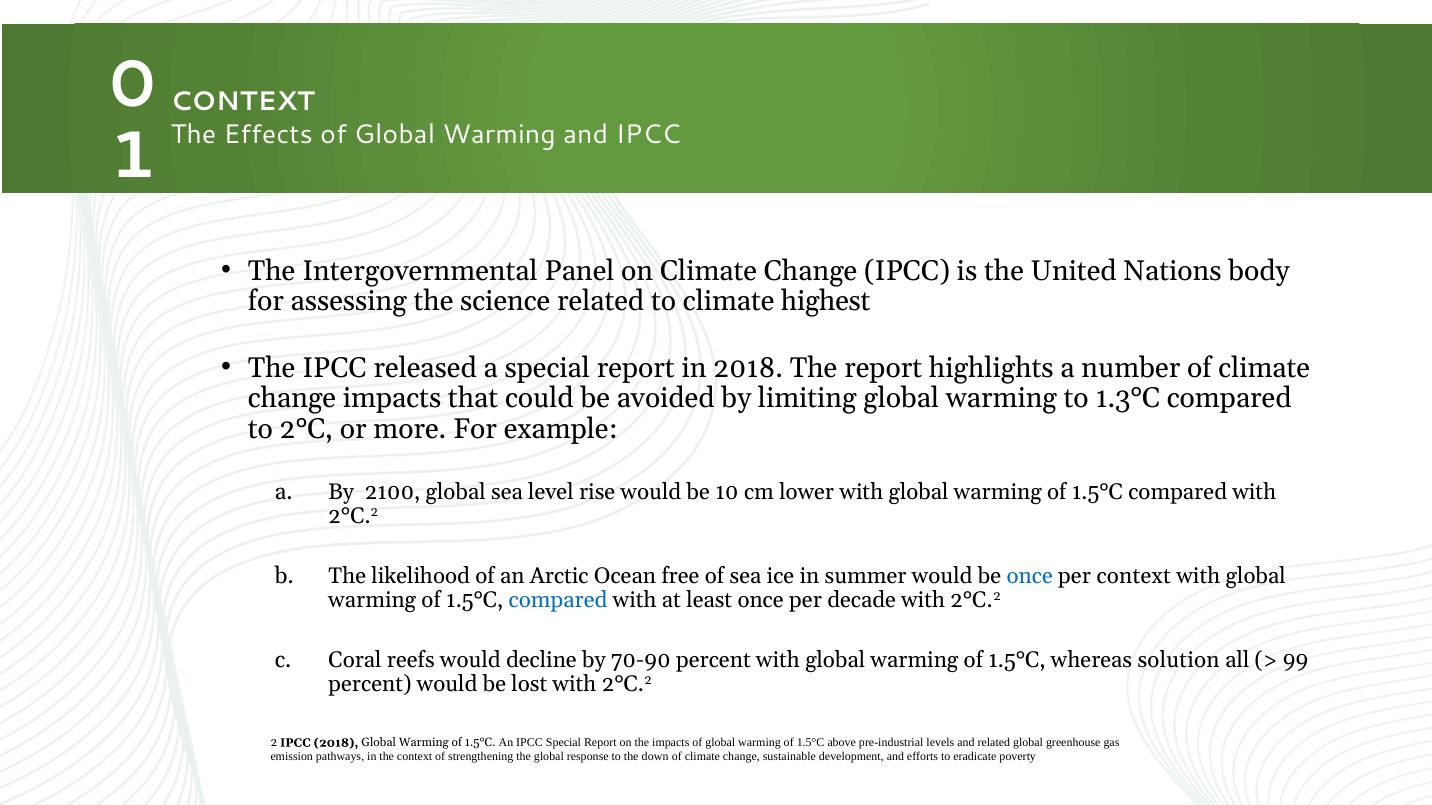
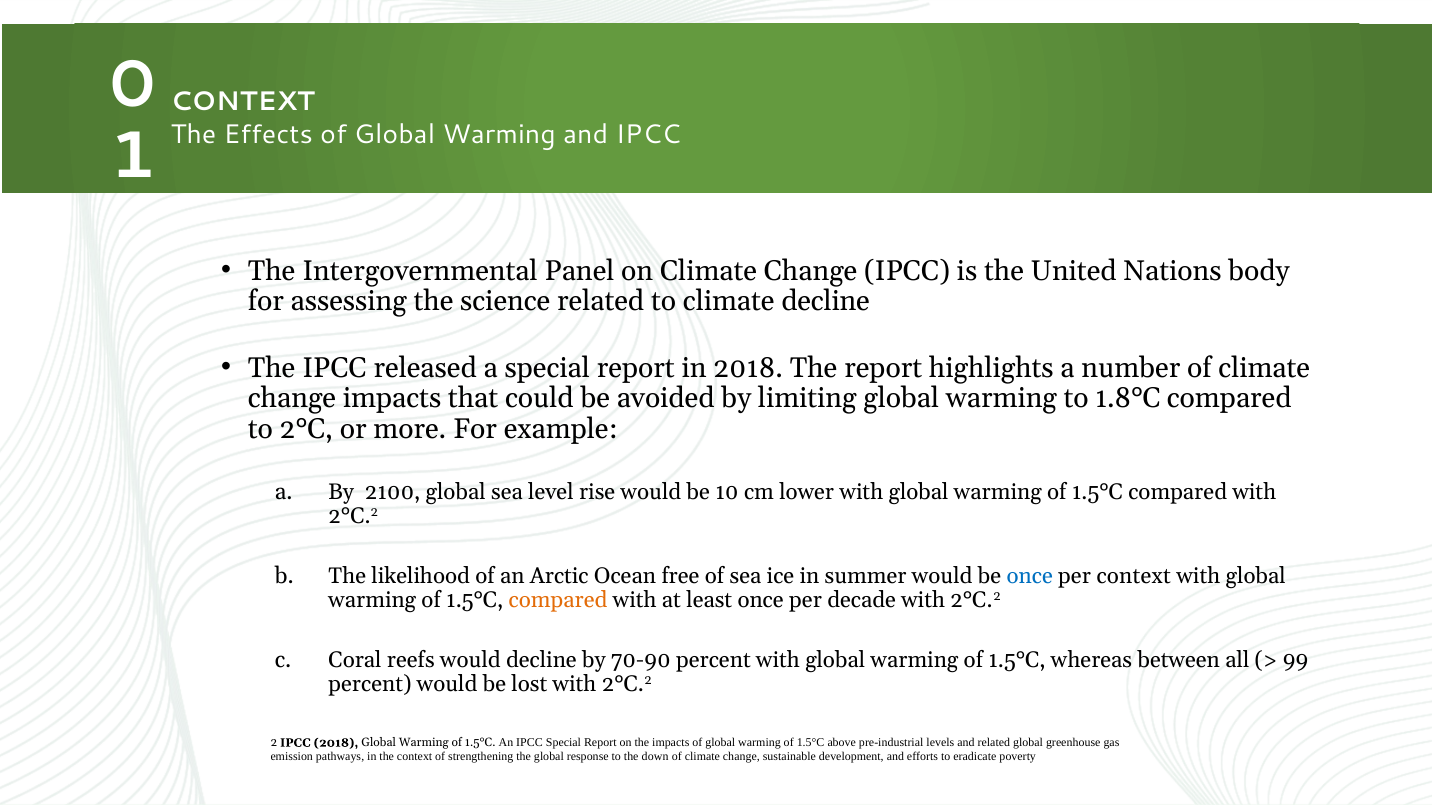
climate highest: highest -> decline (826, 302)
1.3°C: 1.3°C -> 1.8°C (1128, 399)
compared colour: blue -> orange (558, 601)
solution: solution -> between (1179, 661)
